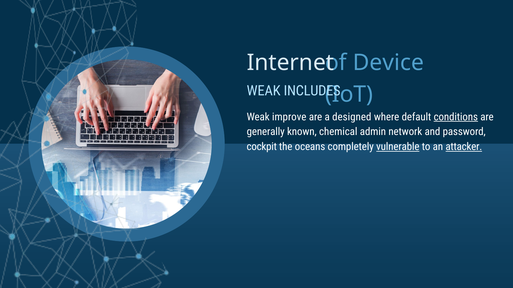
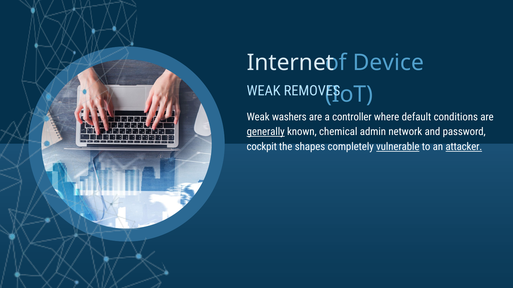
INCLUDES: INCLUDES -> REMOVES (312, 91)
improve: improve -> washers (289, 117)
designed: designed -> controller (352, 117)
conditions underline: present -> none (456, 117)
generally underline: none -> present (266, 132)
oceans: oceans -> shapes (310, 147)
